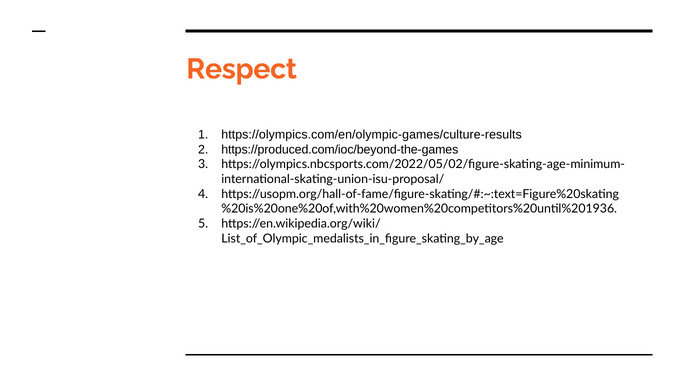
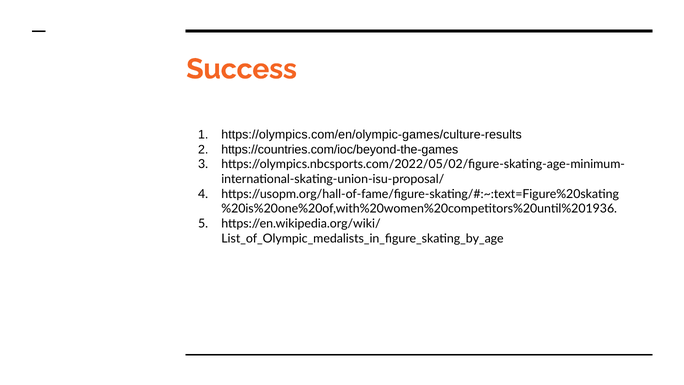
Respect: Respect -> Success (242, 69)
https://produced.com/ioc/beyond-the-games: https://produced.com/ioc/beyond-the-games -> https://countries.com/ioc/beyond-the-games (340, 149)
